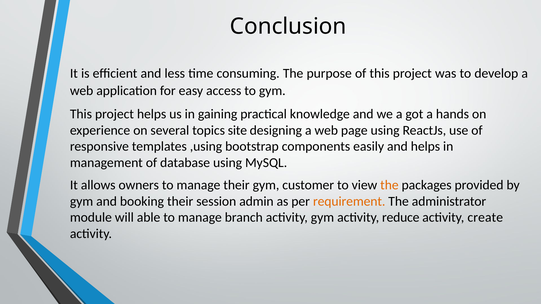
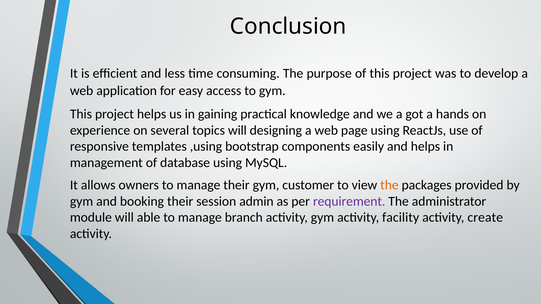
topics site: site -> will (237, 130)
requirement colour: orange -> purple (349, 201)
reduce: reduce -> facility (401, 218)
